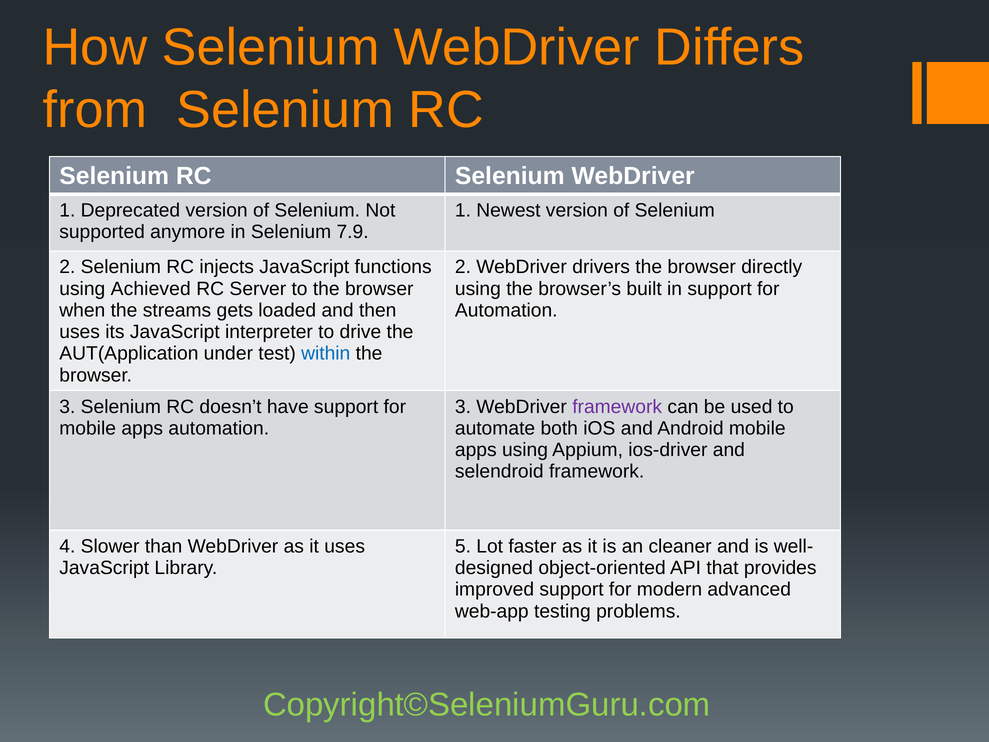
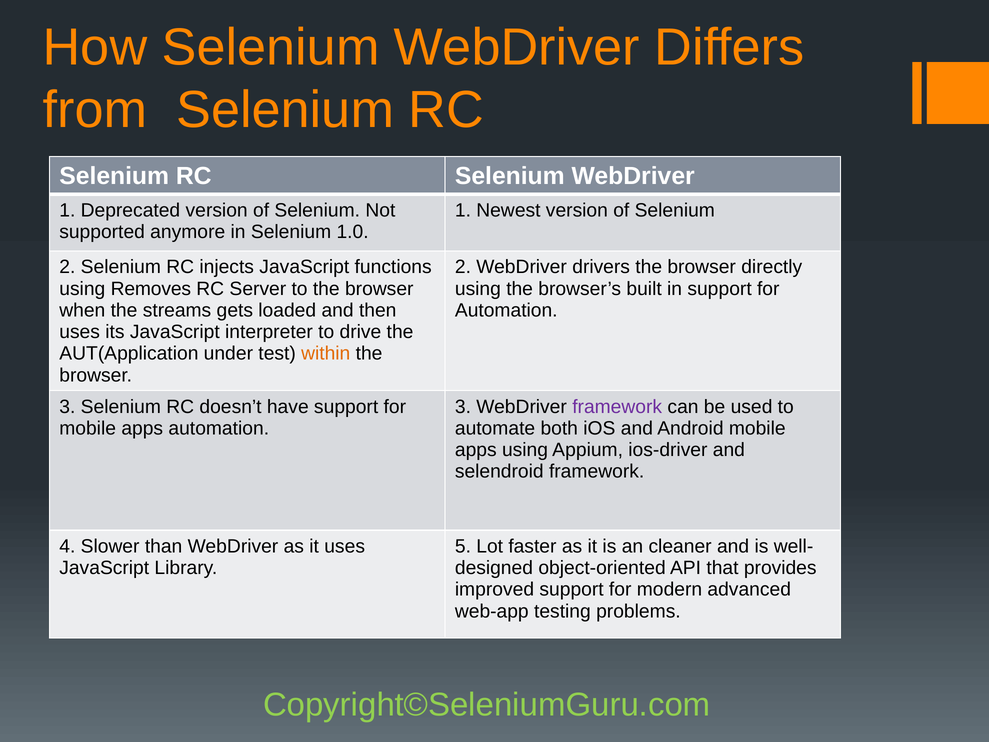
7.9: 7.9 -> 1.0 (353, 232)
Achieved: Achieved -> Removes (151, 289)
within colour: blue -> orange (326, 353)
